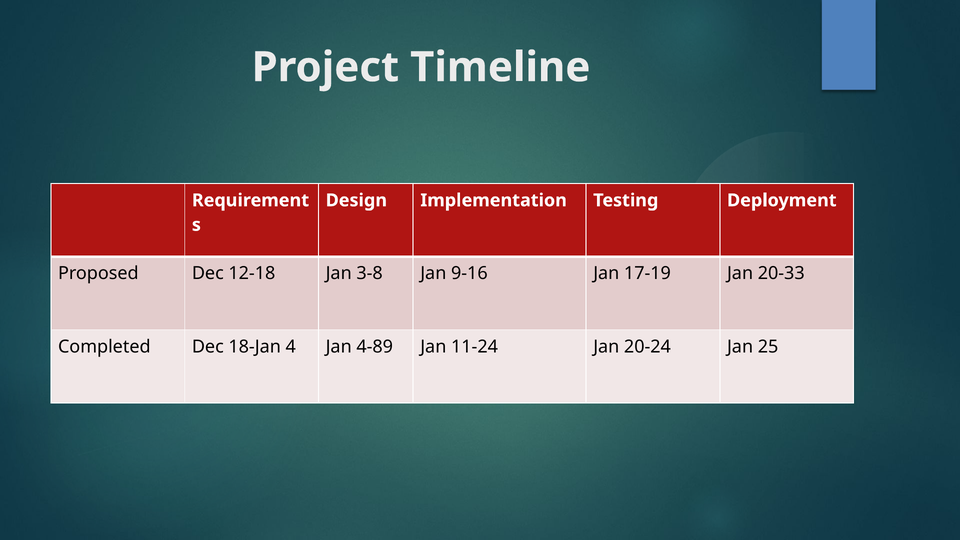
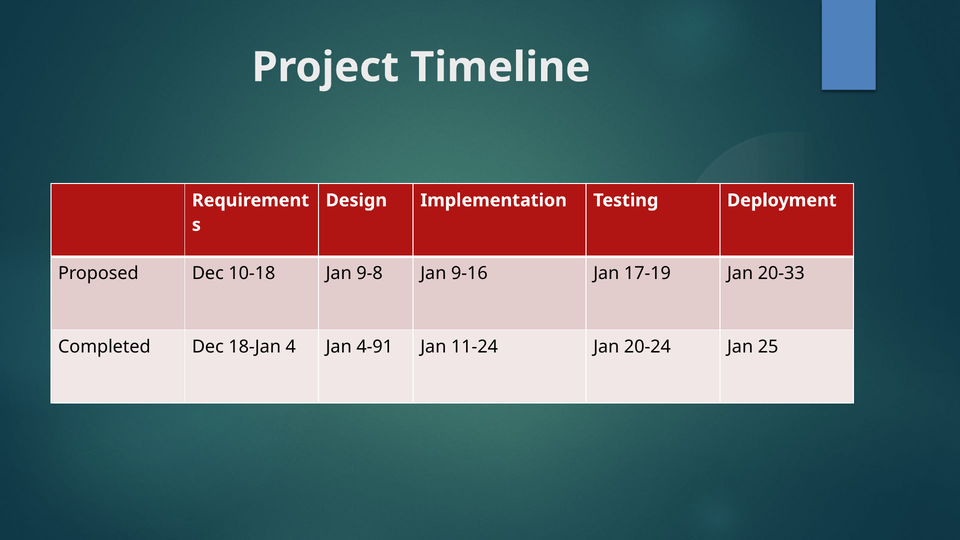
12-18: 12-18 -> 10-18 (252, 273)
3-8: 3-8 -> 9-8 (370, 273)
4-89: 4-89 -> 4-91 (375, 347)
